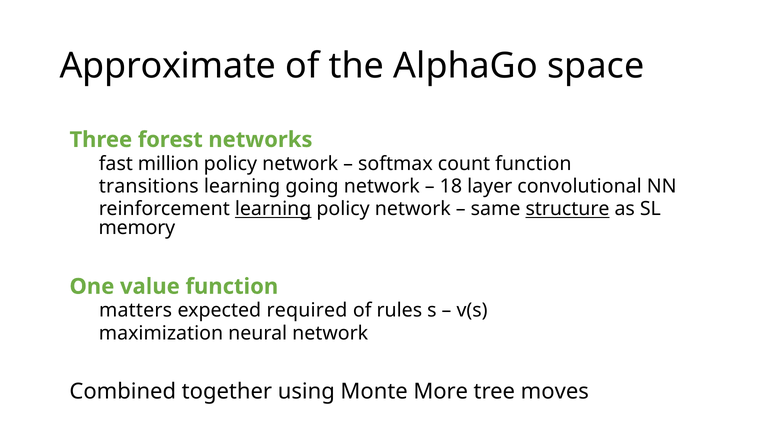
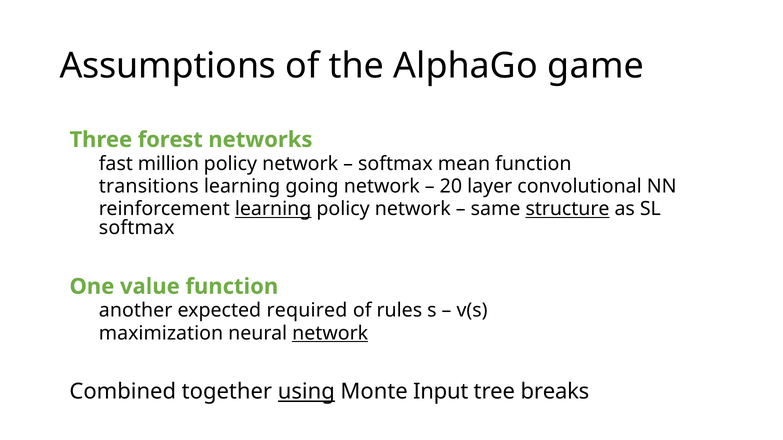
Approximate: Approximate -> Assumptions (168, 66)
space: space -> game (596, 66)
count: count -> mean (464, 164)
18: 18 -> 20 (451, 186)
memory: memory -> softmax (137, 228)
matters: matters -> another (136, 311)
network underline: none -> present (330, 333)
using underline: none -> present (306, 392)
More: More -> Input (441, 392)
moves: moves -> breaks (555, 392)
